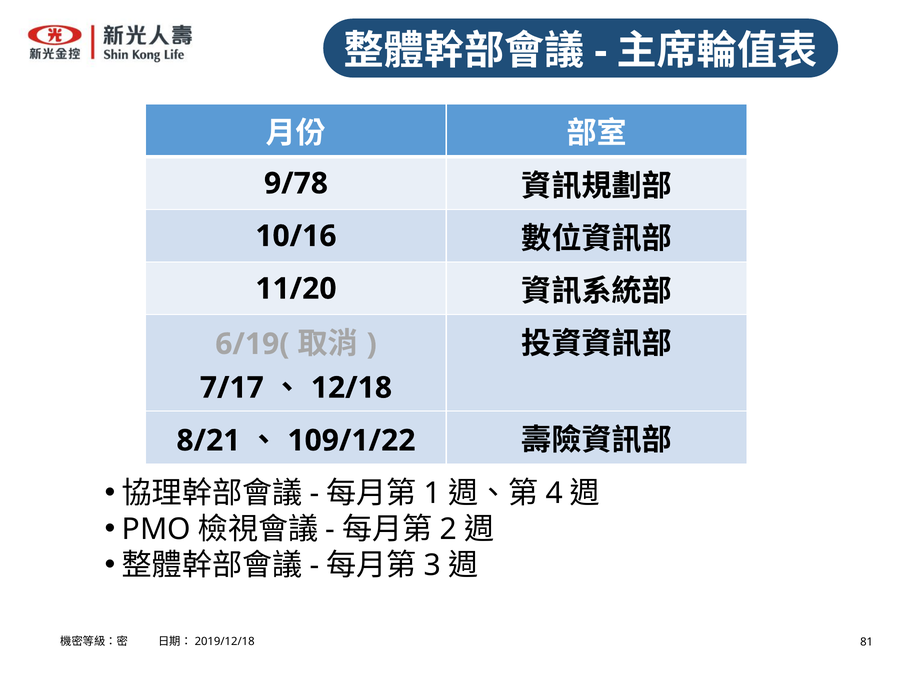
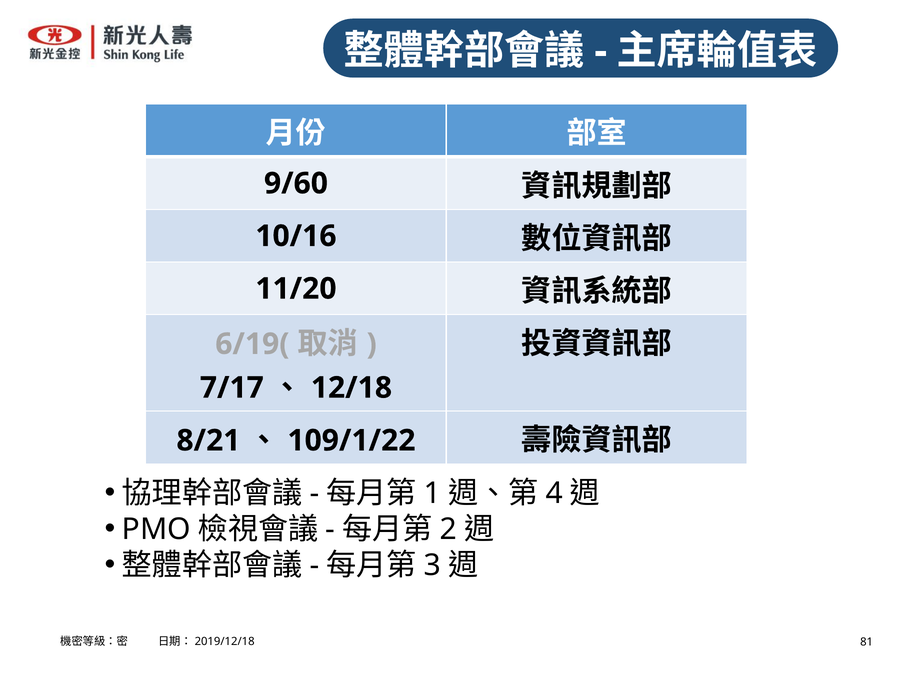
9/78: 9/78 -> 9/60 (296, 183)
